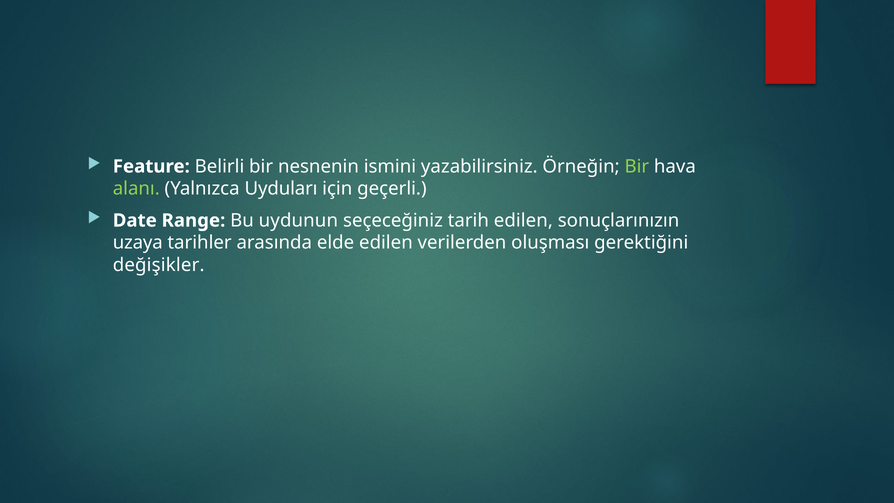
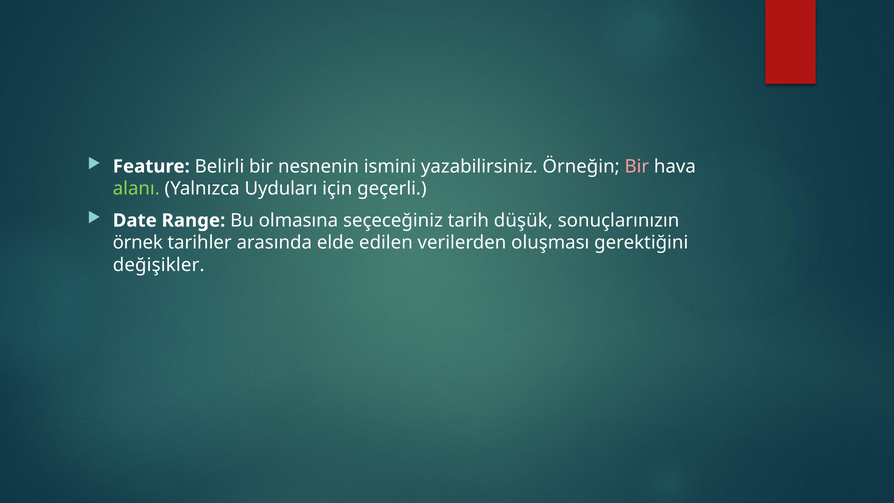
Bir colour: light green -> pink (637, 166)
uydunun: uydunun -> olmasına (298, 220)
tarih edilen: edilen -> düşük (523, 220)
uzaya: uzaya -> örnek (138, 243)
